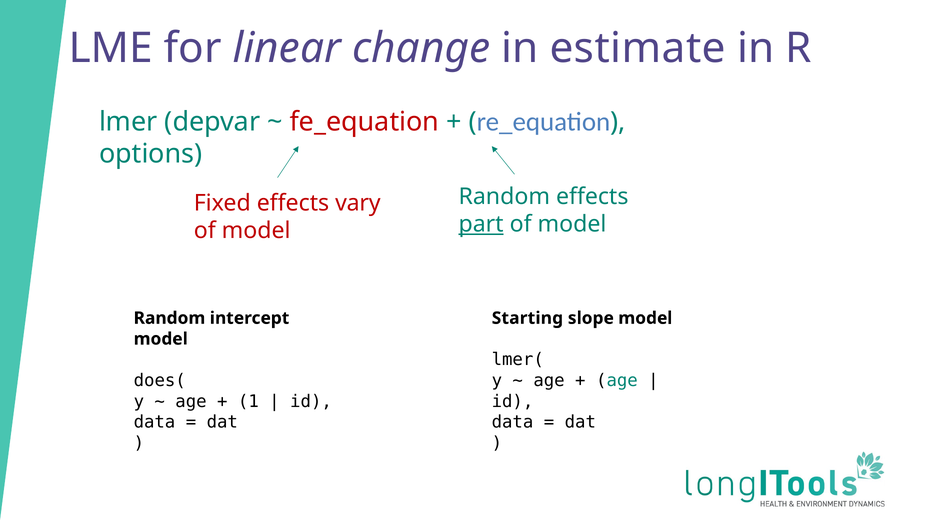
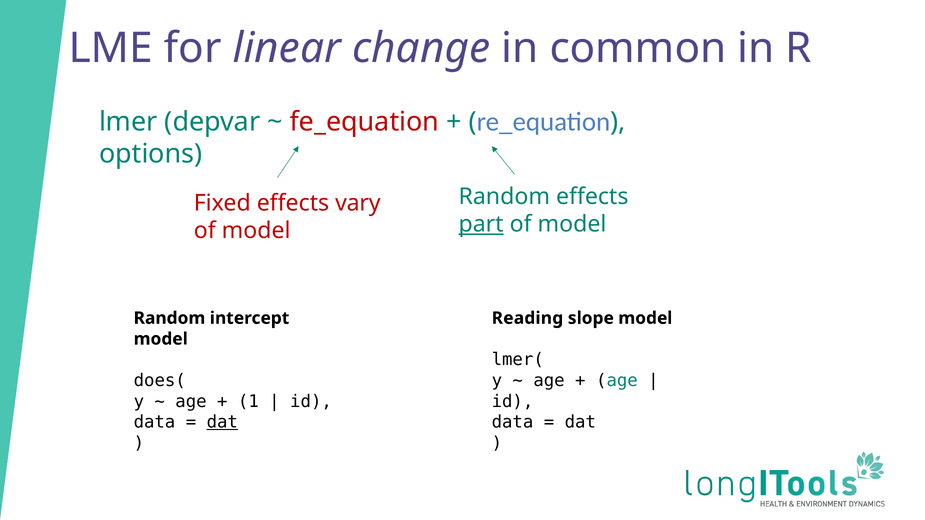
estimate: estimate -> common (638, 48)
Starting: Starting -> Reading (527, 318)
dat underline: none -> present (222, 422)
